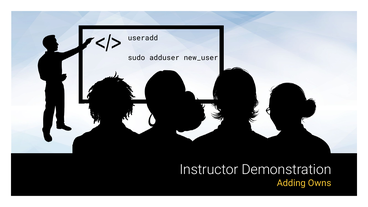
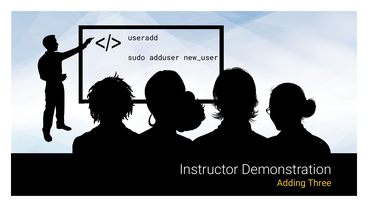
Owns: Owns -> Three (320, 183)
